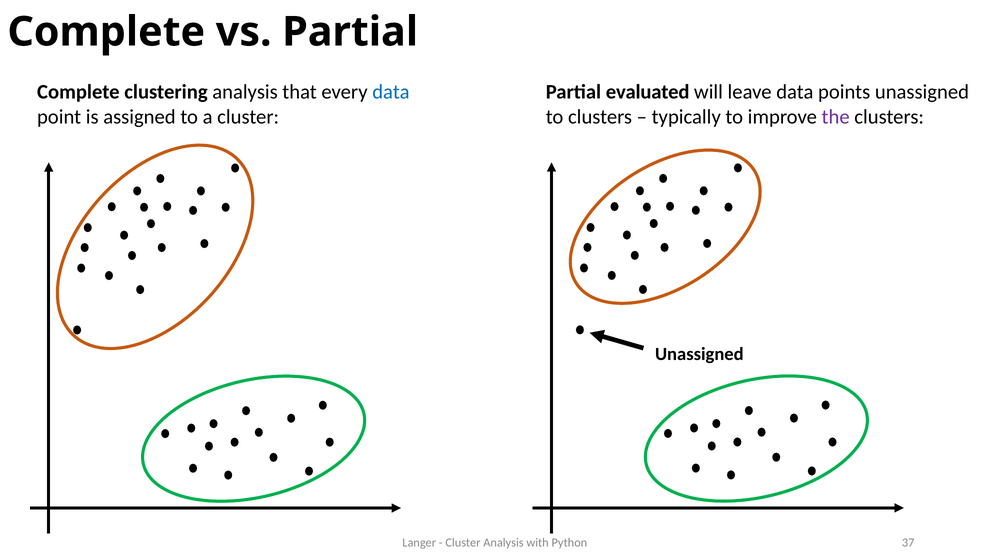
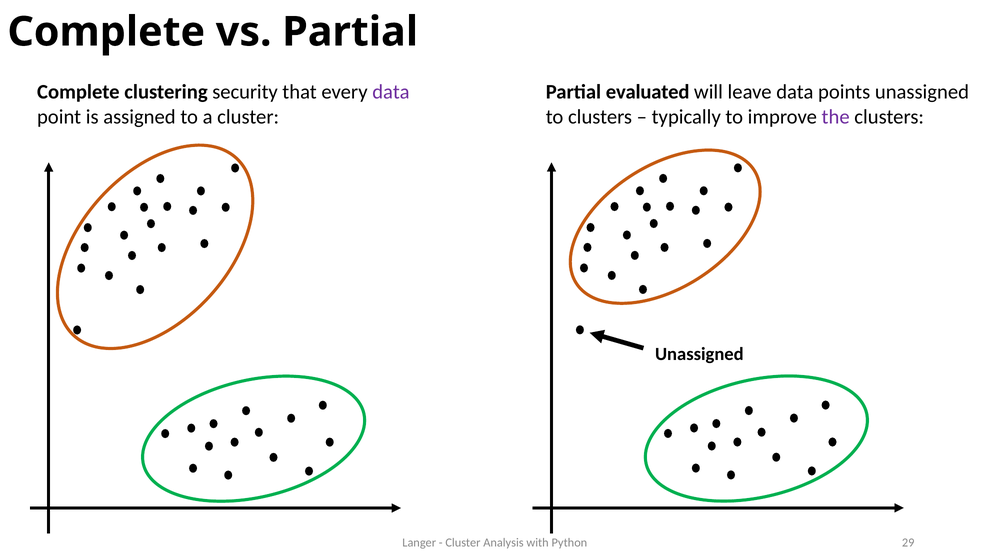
clustering analysis: analysis -> security (245, 92)
data colour: blue -> purple (391, 92)
37: 37 -> 29 (908, 543)
